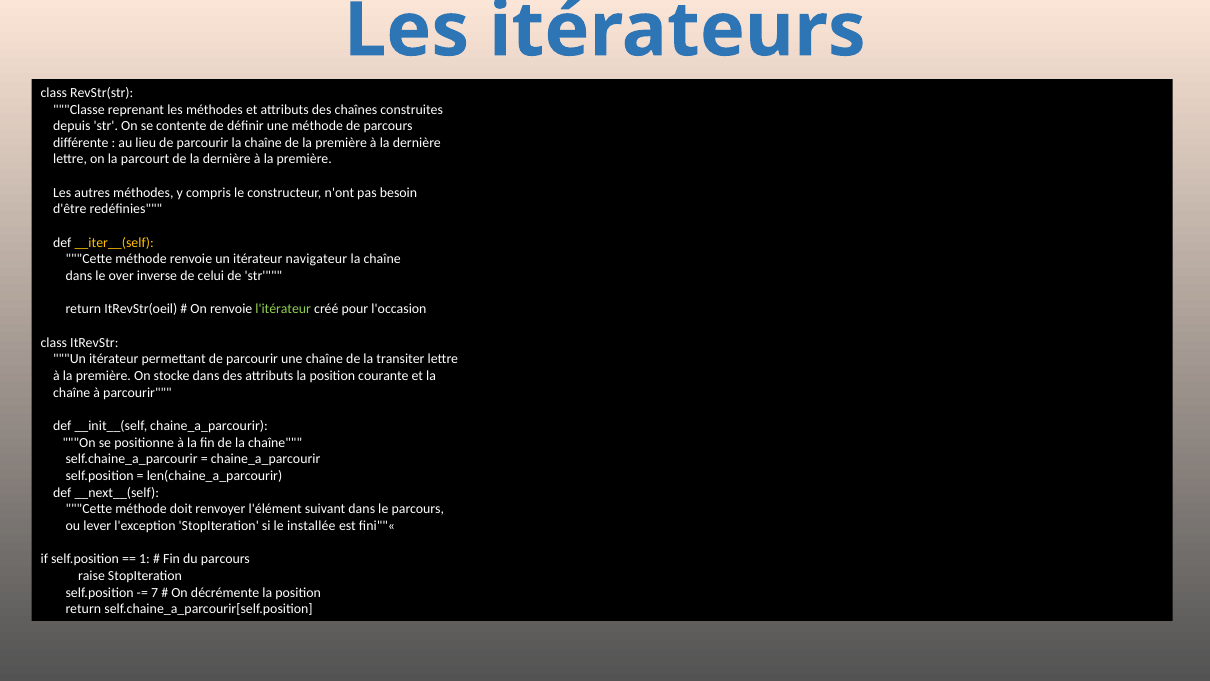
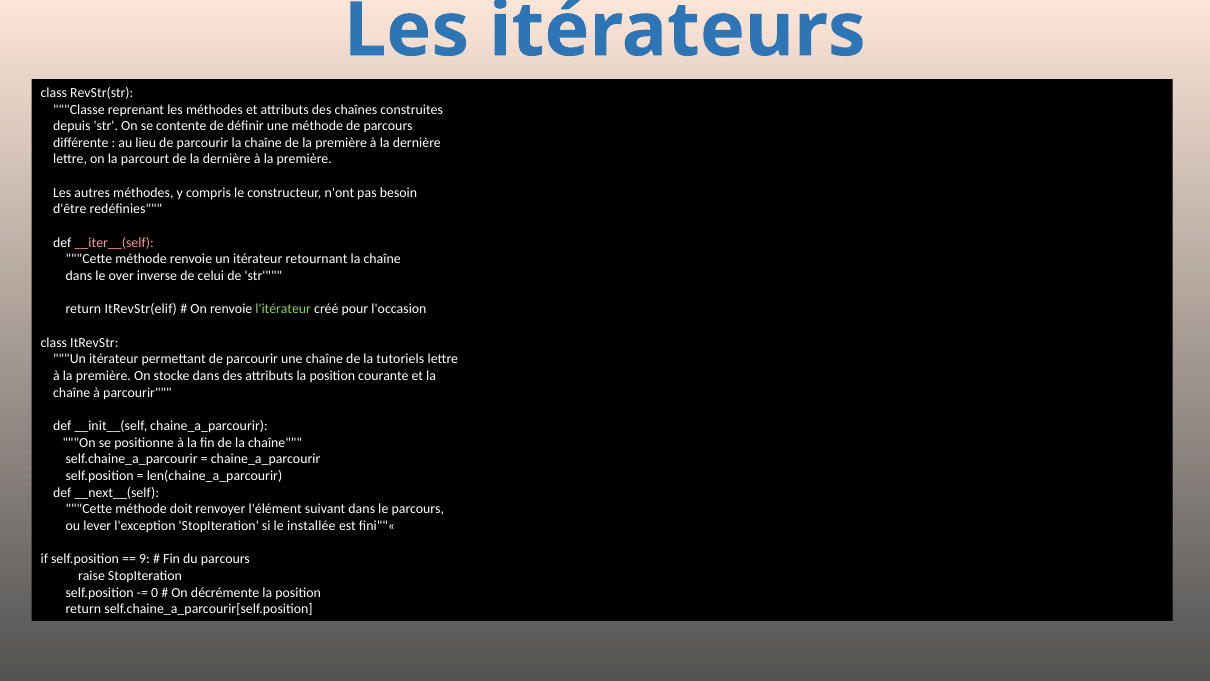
__iter__(self colour: yellow -> pink (114, 243)
navigateur: navigateur -> retournant (316, 259)
ItRevStr(oeil: ItRevStr(oeil -> ItRevStr(elif (141, 309)
transiter: transiter -> tutoriels (400, 359)
1: 1 -> 9 (145, 559)
7: 7 -> 0 (155, 592)
